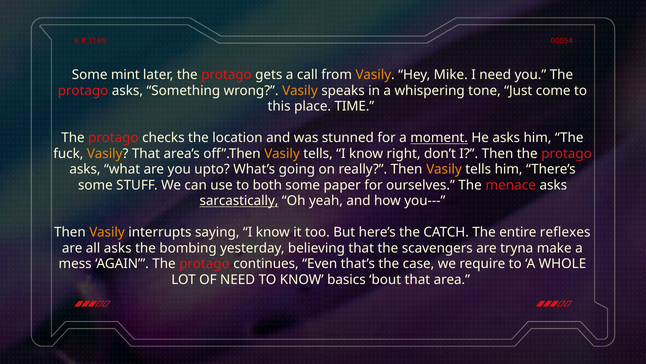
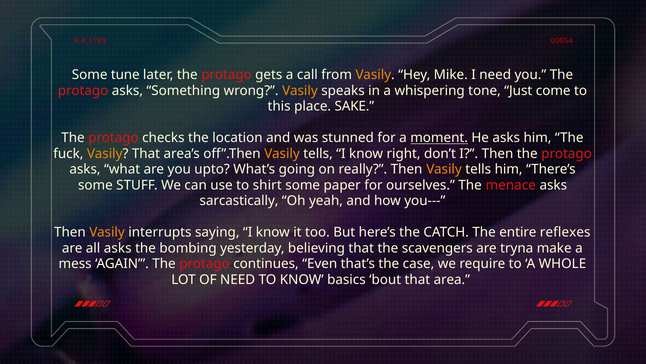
mint: mint -> tune (125, 75)
TIME: TIME -> SAKE (354, 106)
both: both -> shirt (267, 185)
sarcastically underline: present -> none (239, 201)
